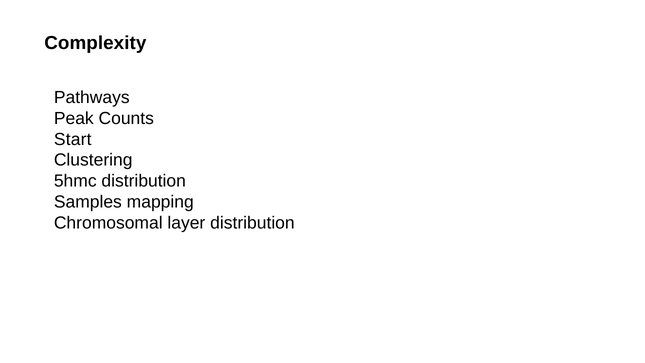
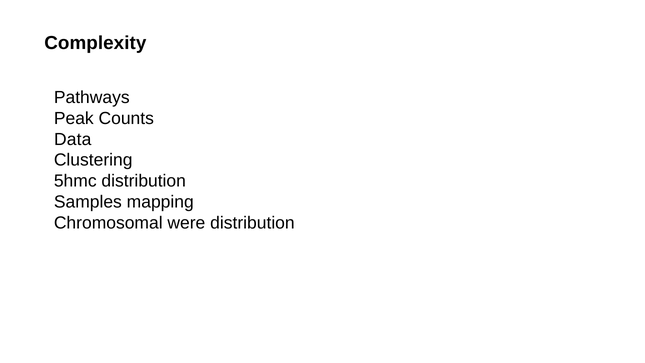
Start: Start -> Data (73, 139)
layer: layer -> were (186, 223)
